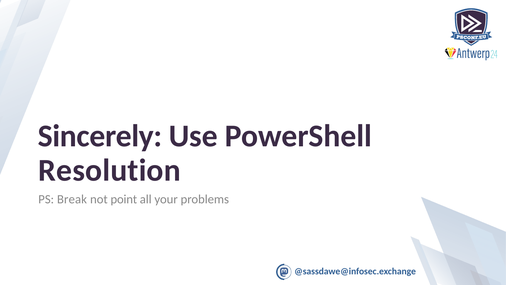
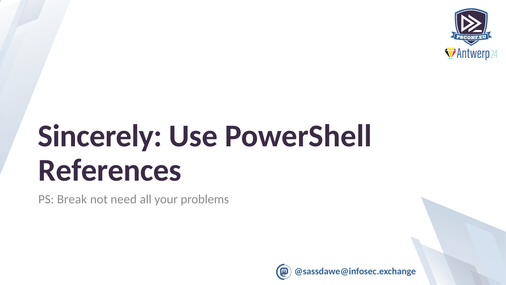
Resolution: Resolution -> References (110, 170)
point: point -> need (124, 199)
